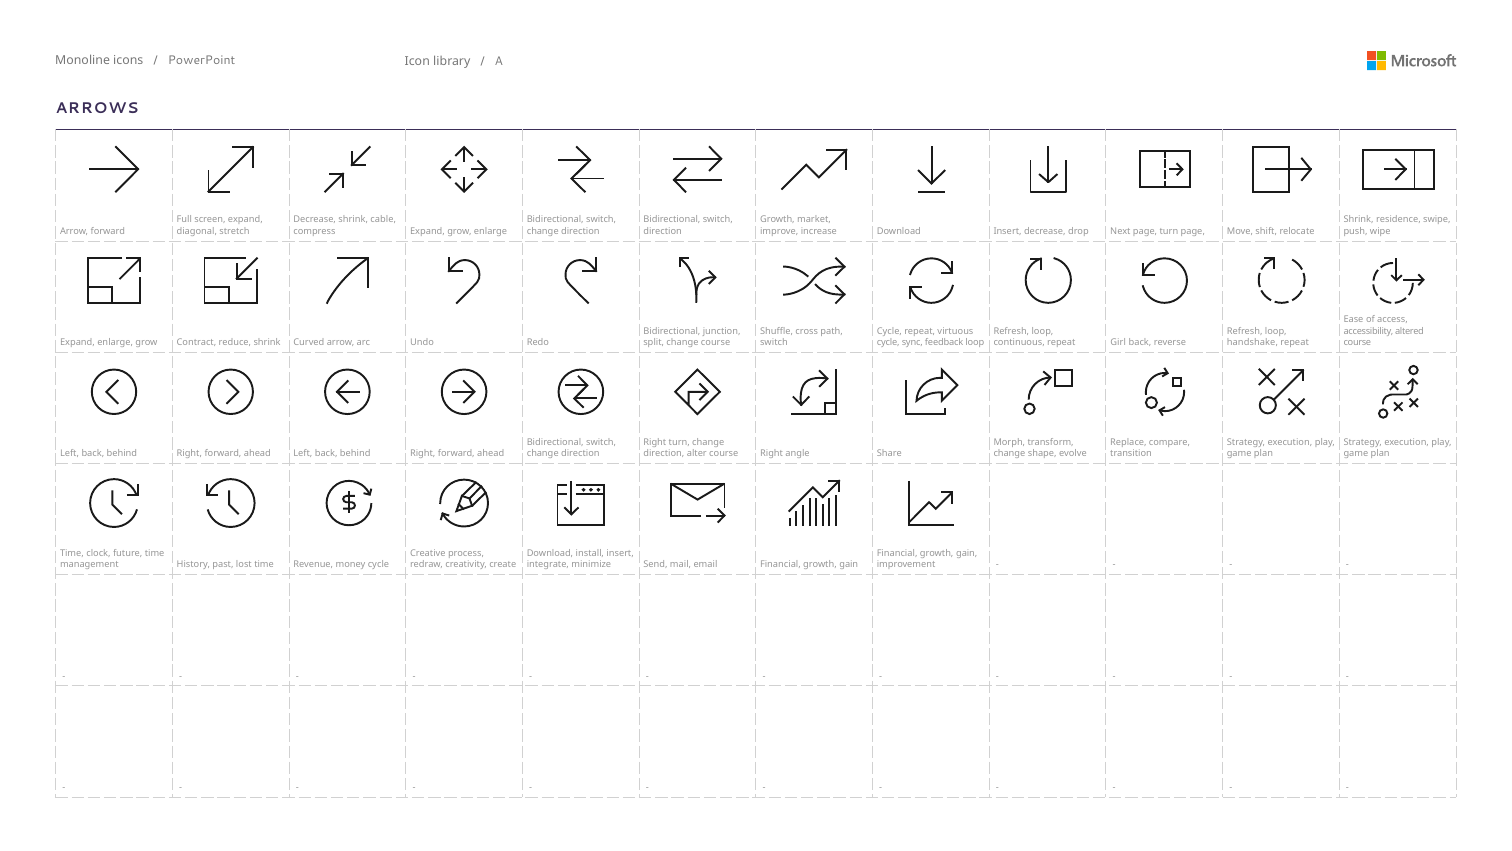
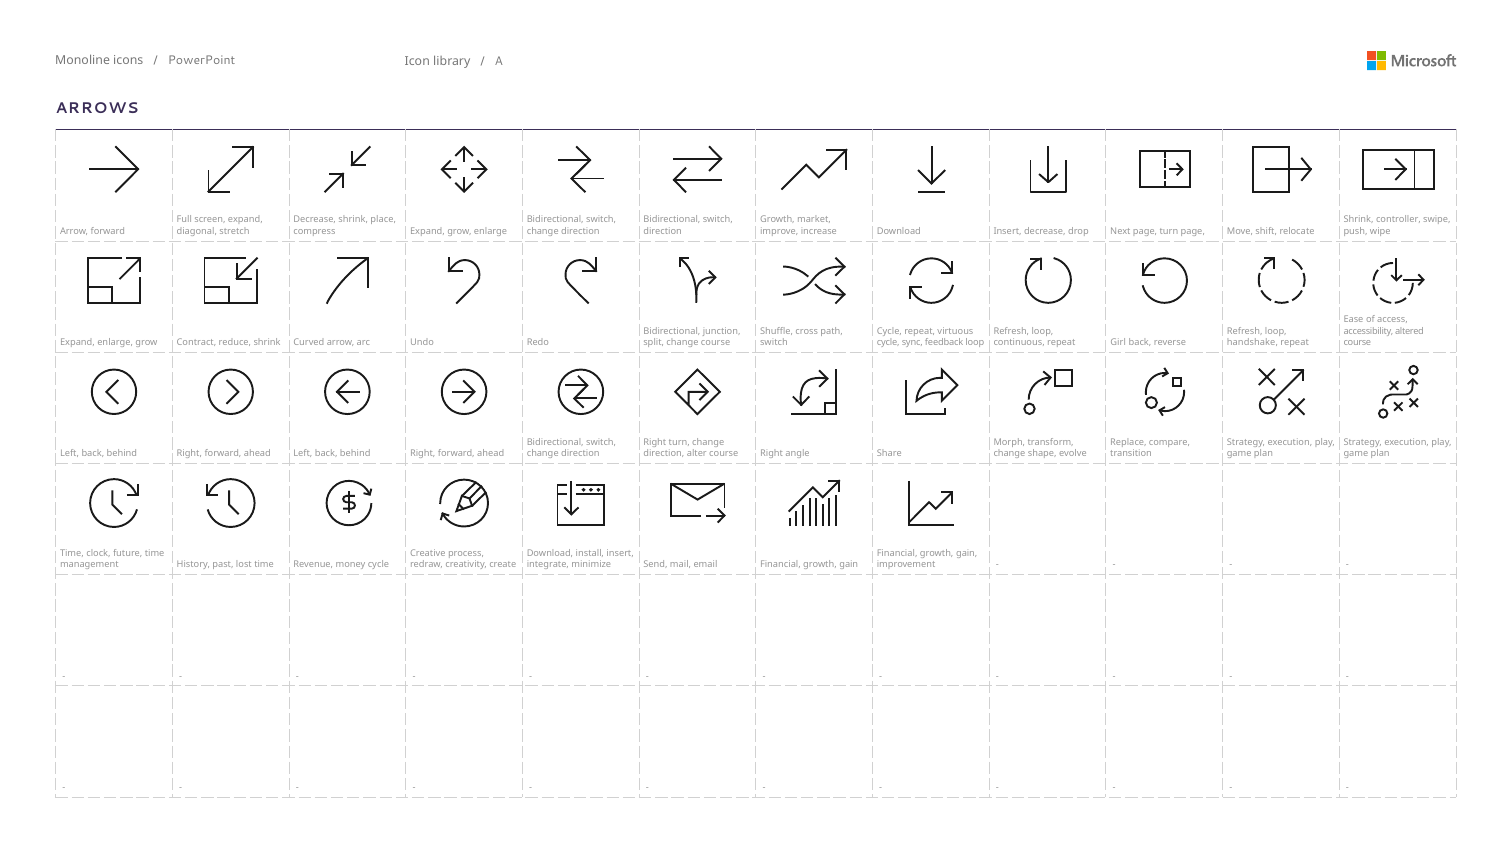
cable: cable -> place (383, 220)
residence: residence -> controller (1398, 220)
